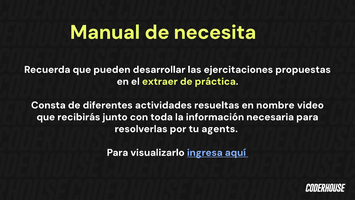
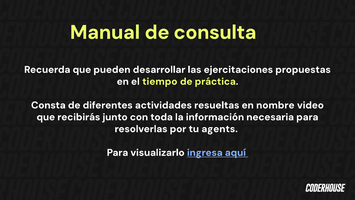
necesita: necesita -> consulta (215, 32)
extraer: extraer -> tiempo (160, 81)
